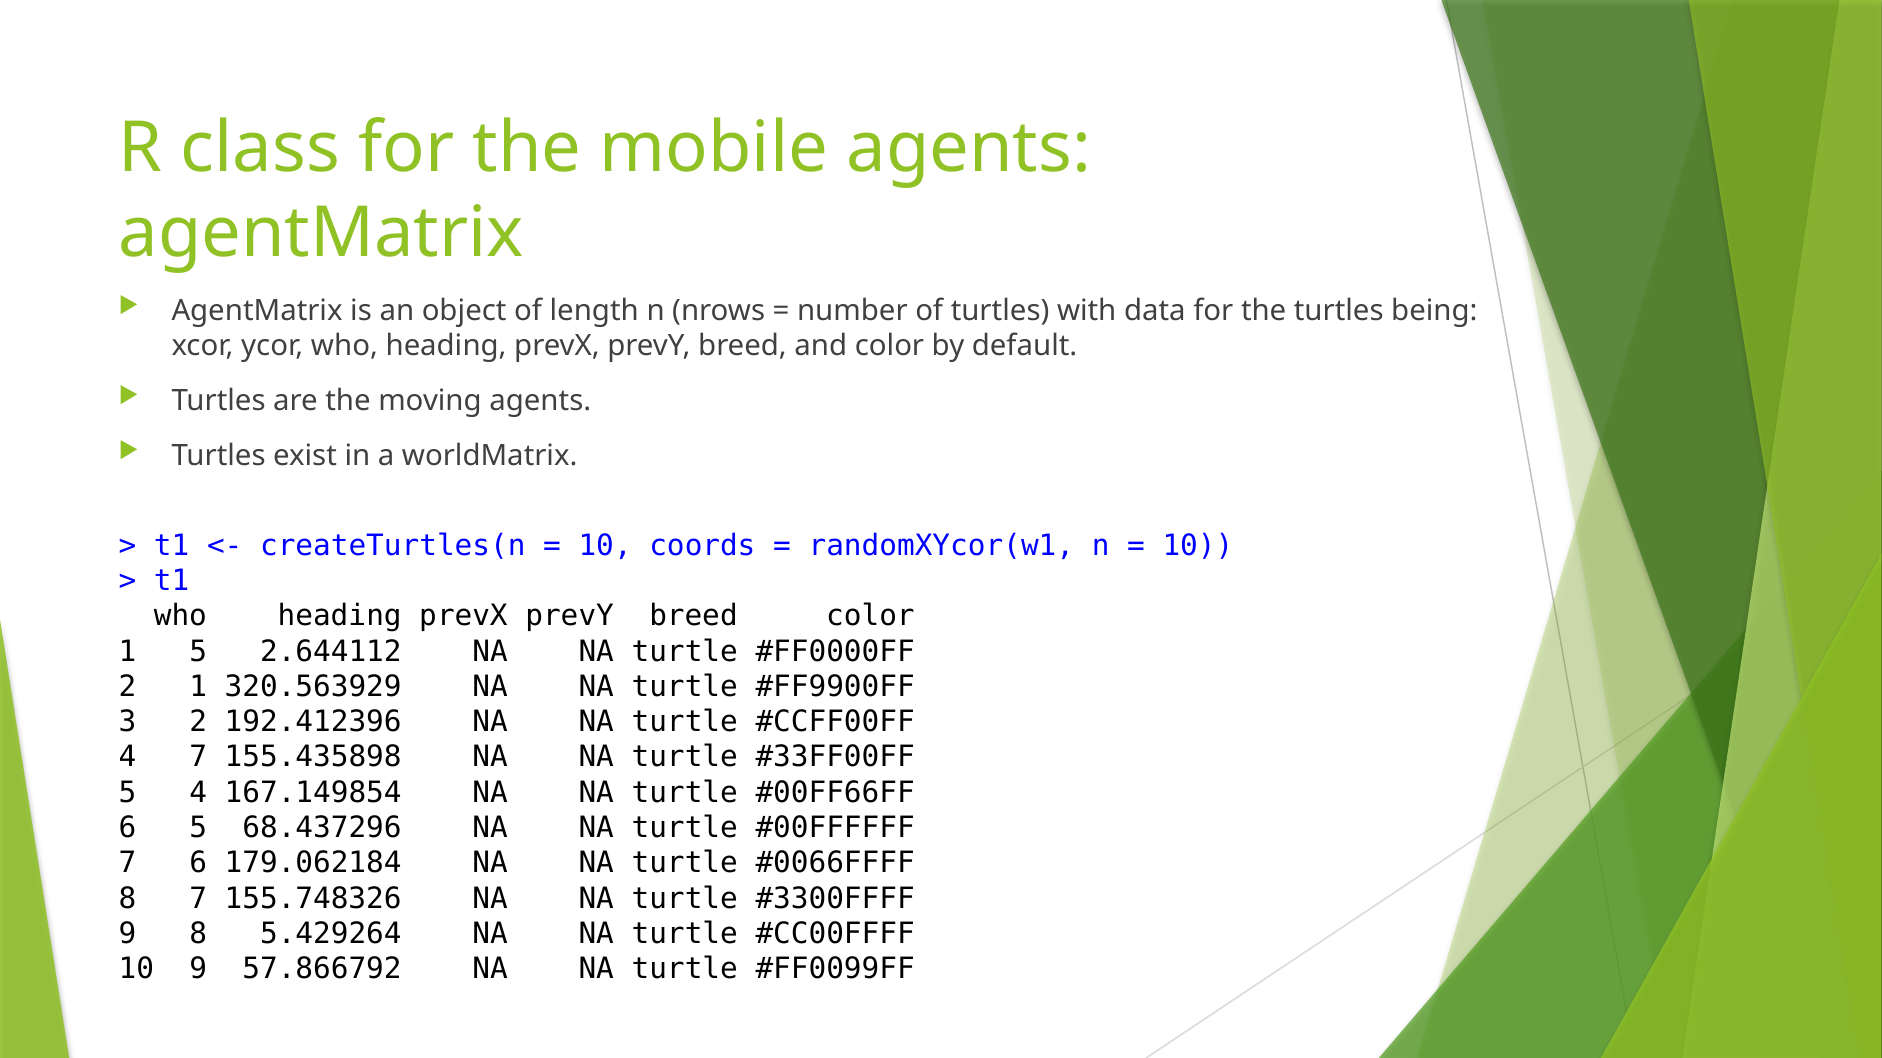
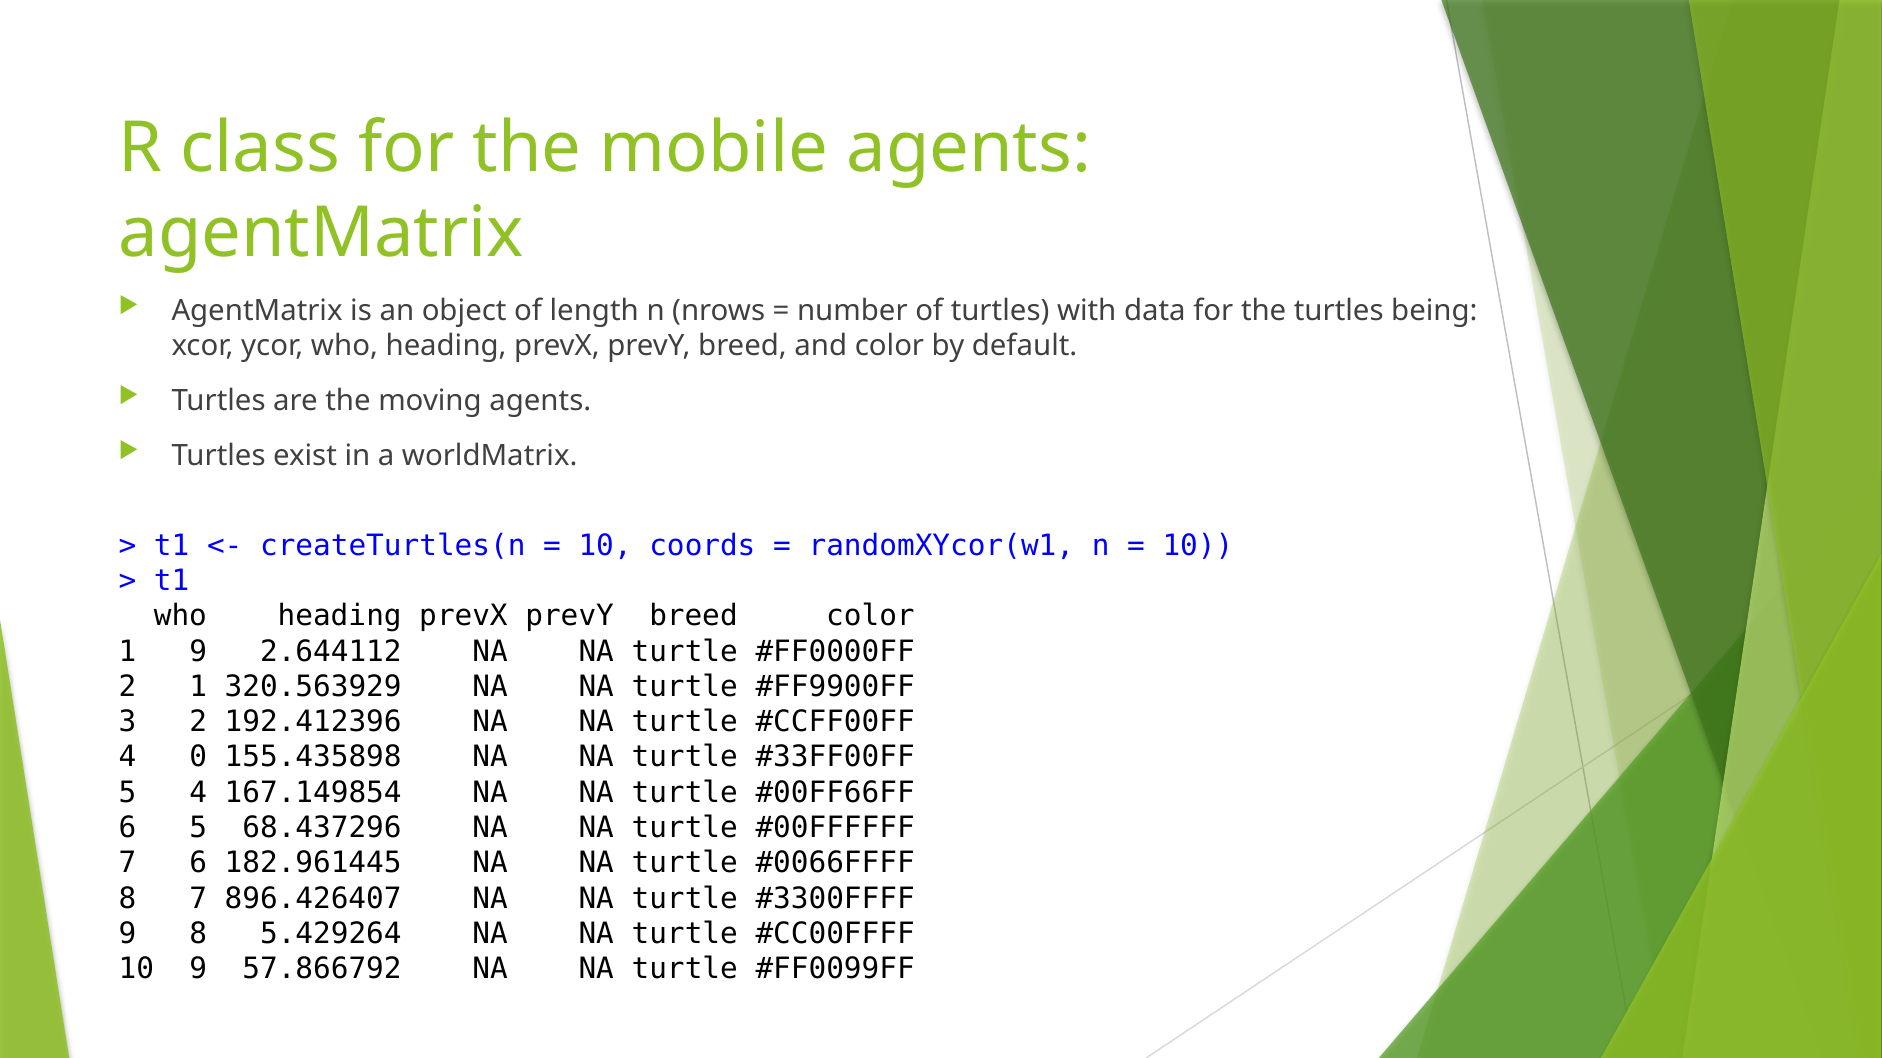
1 5: 5 -> 9 (198, 652)
4 7: 7 -> 0 (198, 758)
179.062184: 179.062184 -> 182.961445 (313, 864)
155.748326: 155.748326 -> 896.426407 (313, 899)
